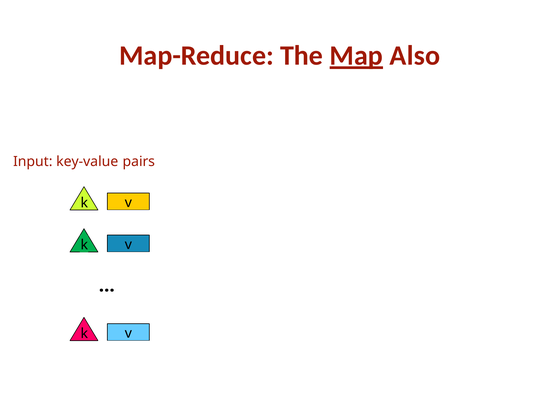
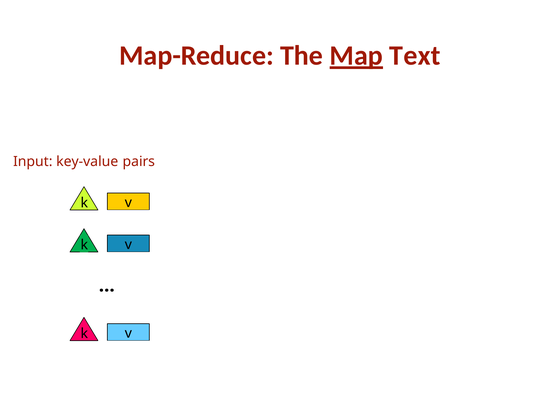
Also: Also -> Text (415, 56)
